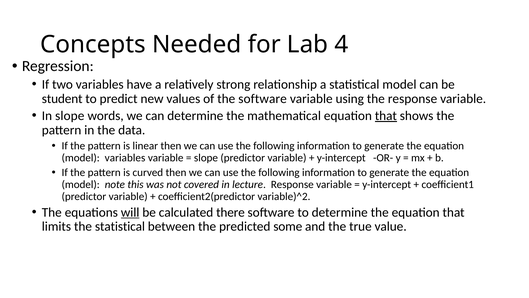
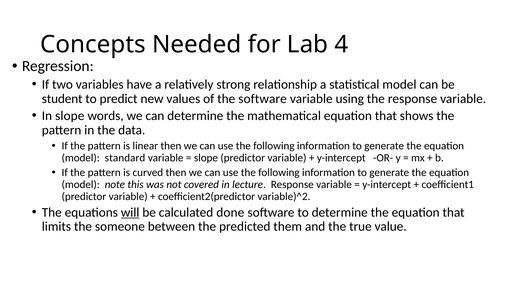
that underline: present -> none (386, 116)
model variables: variables -> standard (125, 158)
there: there -> done (230, 212)
the statistical: statistical -> someone (120, 226)
some: some -> them (288, 226)
